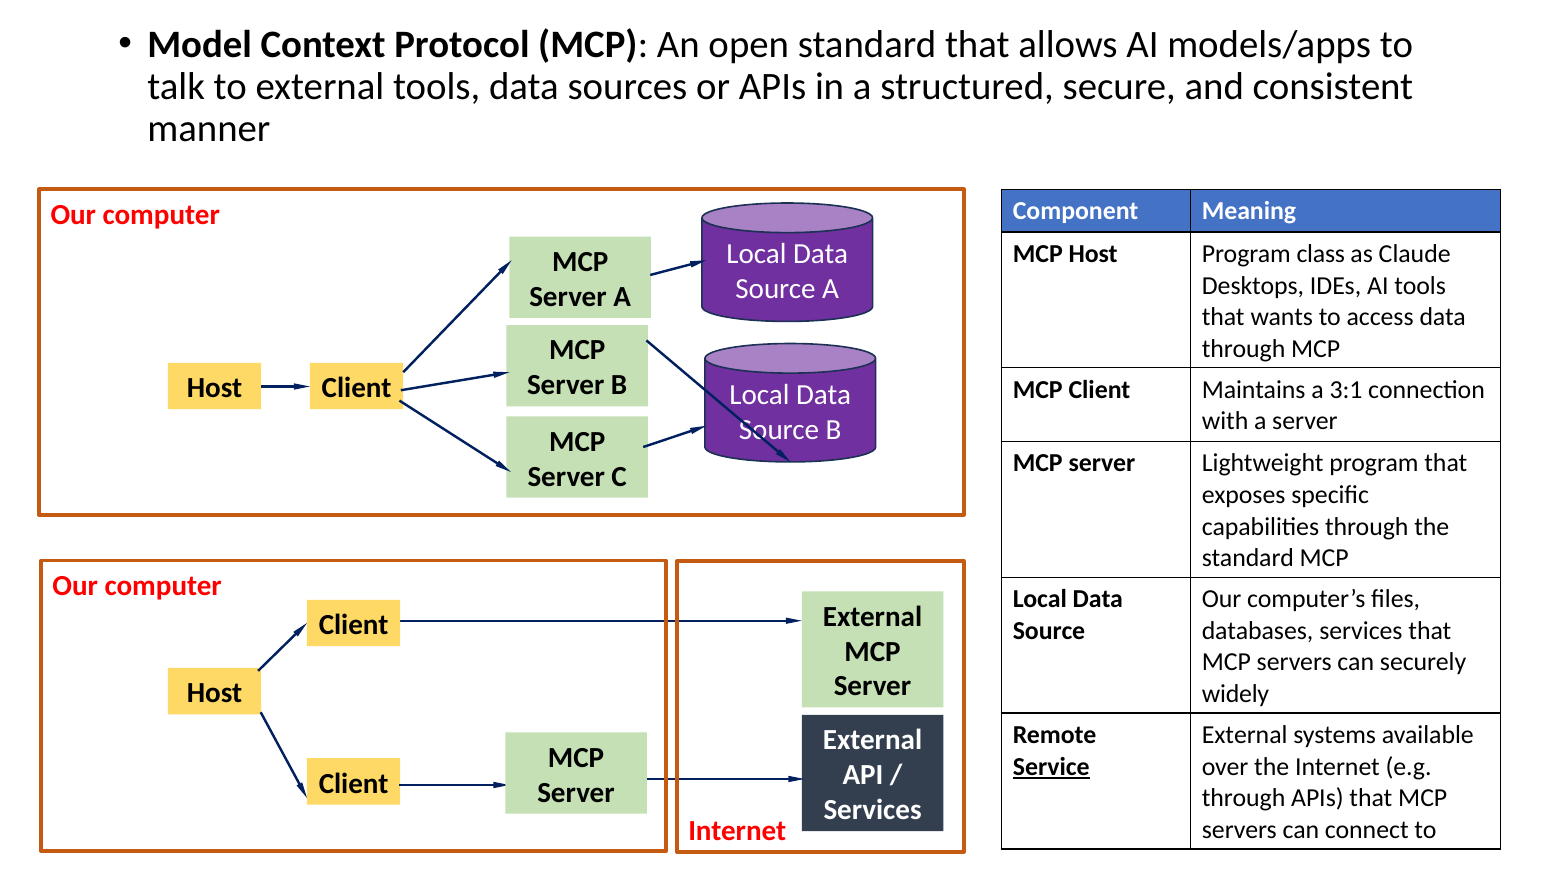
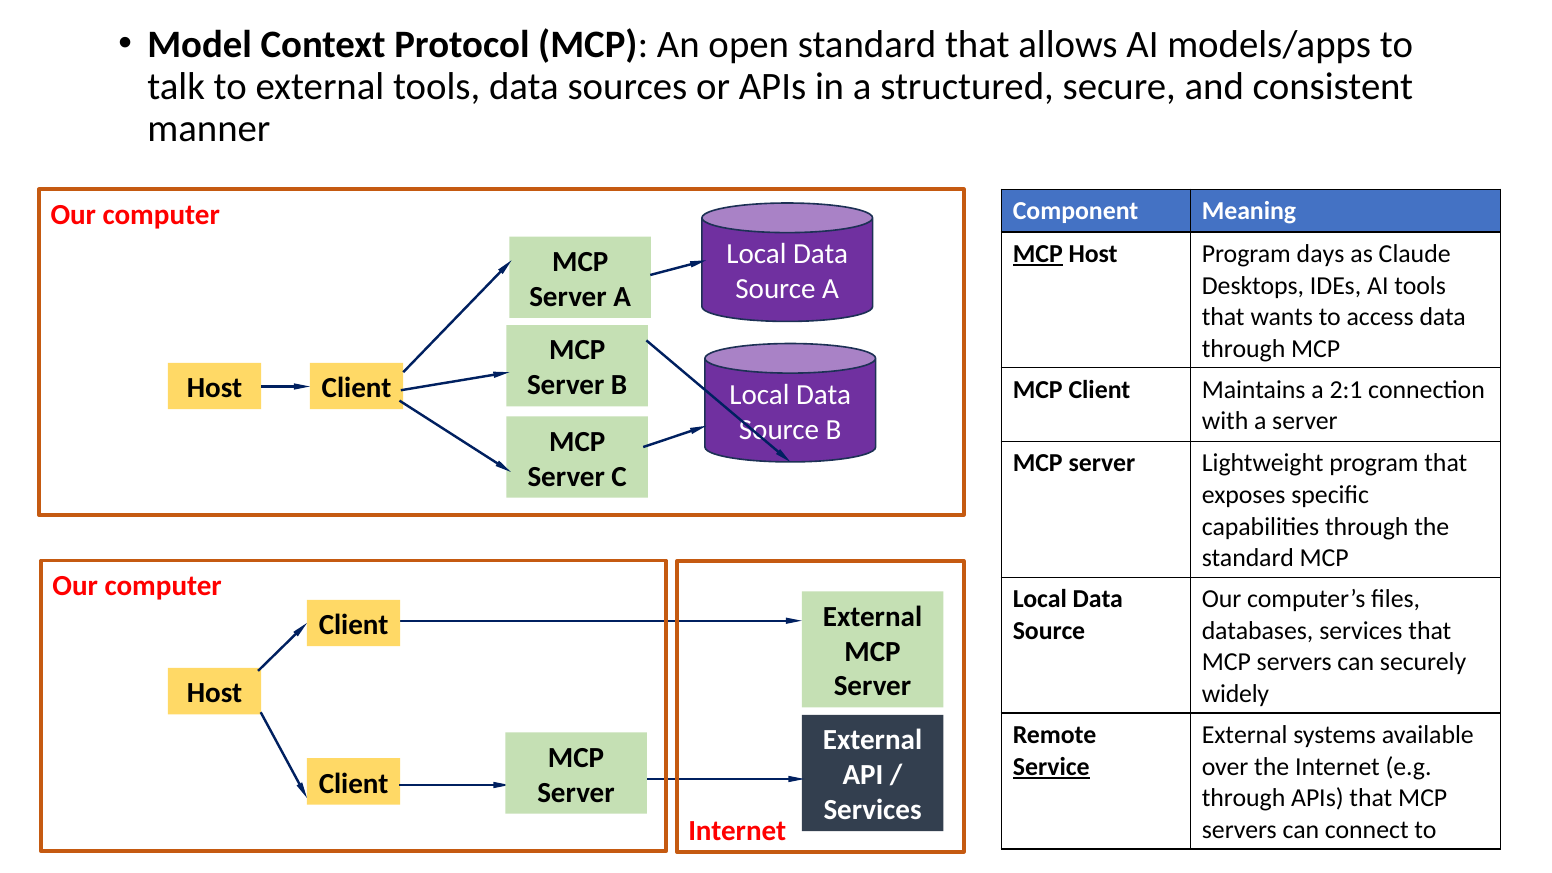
MCP underline: none -> present (1038, 254)
class: class -> days (1321, 254)
3:1: 3:1 -> 2:1 (1346, 390)
